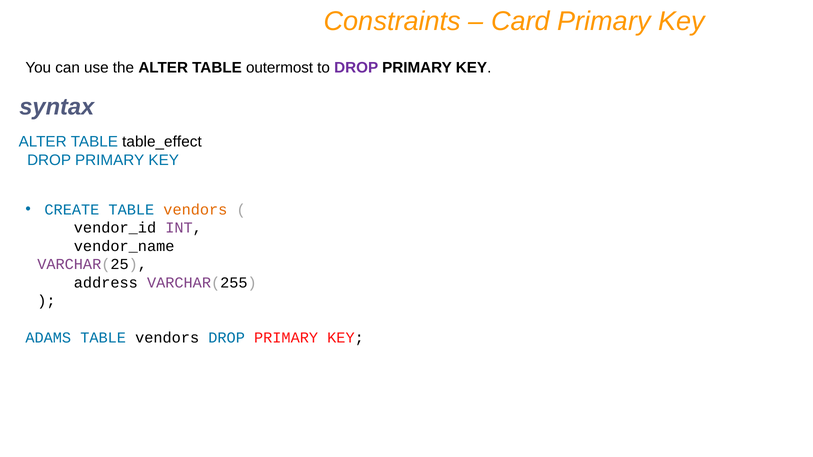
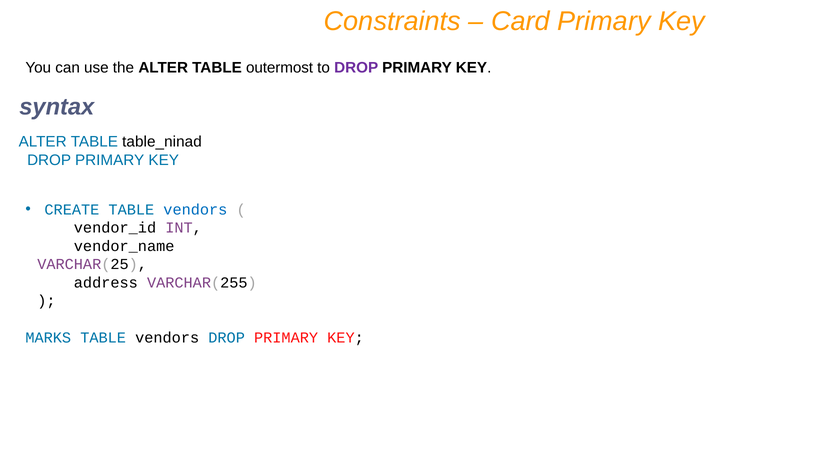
table_effect: table_effect -> table_ninad (162, 142)
vendors colour: orange -> blue (195, 210)
ADAMS: ADAMS -> MARKS (48, 338)
